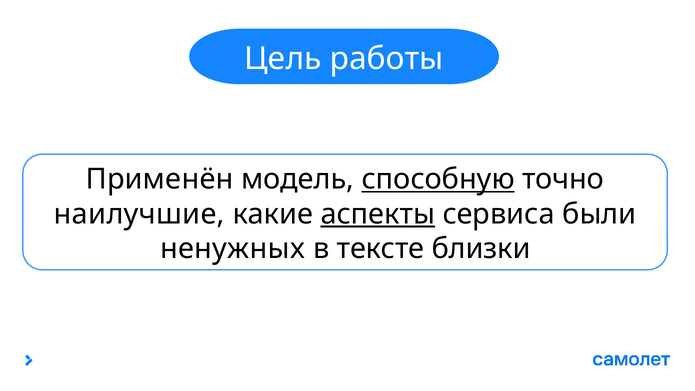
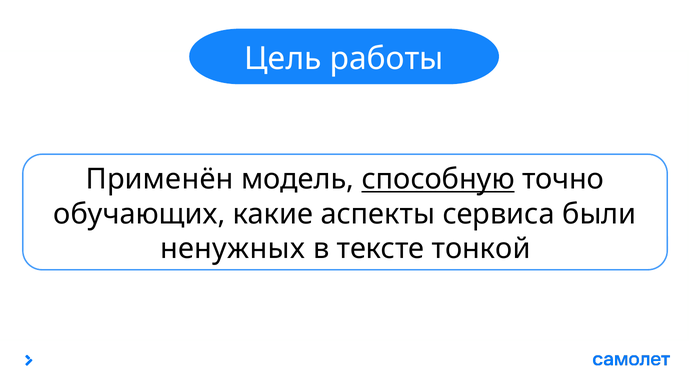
наилучшие: наилучшие -> обучающих (139, 214)
аспекты underline: present -> none (378, 214)
близки: близки -> тонкой (481, 249)
